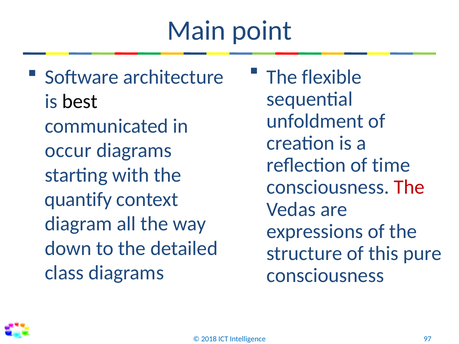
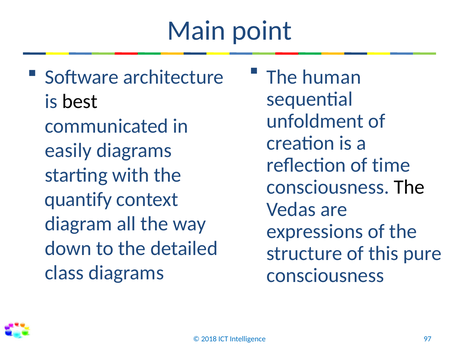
flexible: flexible -> human (332, 77)
occur: occur -> easily (68, 151)
The colour: red -> black (409, 187)
